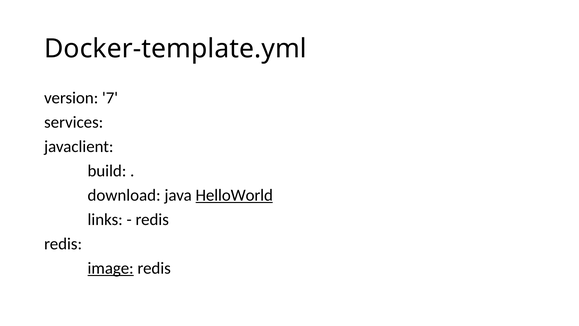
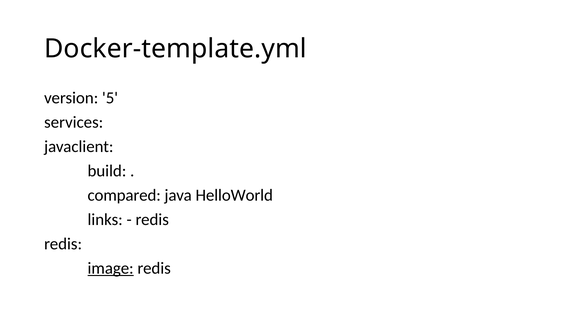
7: 7 -> 5 (110, 98)
download: download -> compared (124, 195)
HelloWorld underline: present -> none (234, 195)
